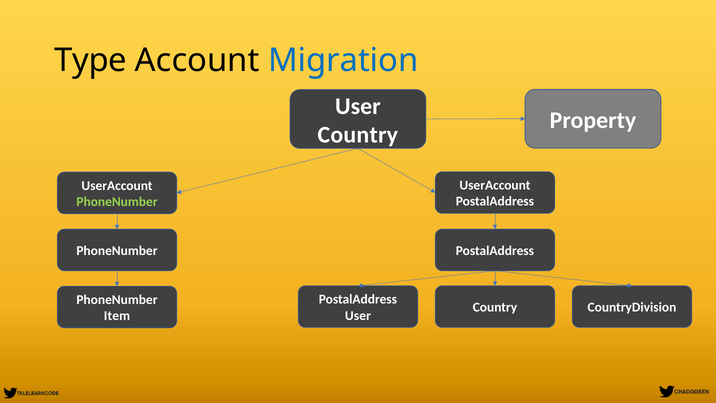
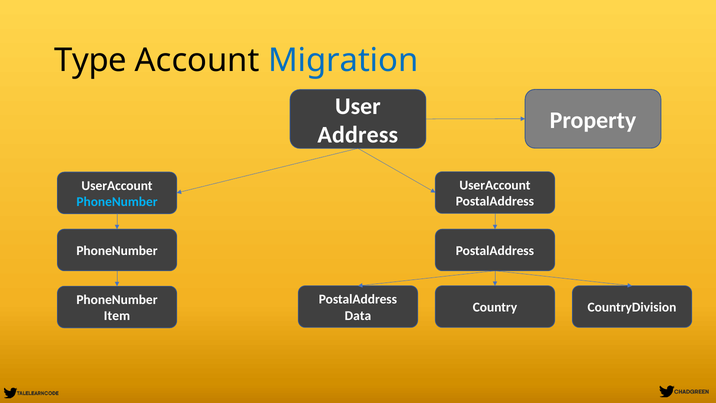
Country: Country -> Address (358, 135)
PhoneNumber colour: light green -> light blue (117, 202)
User: User -> Data (358, 315)
